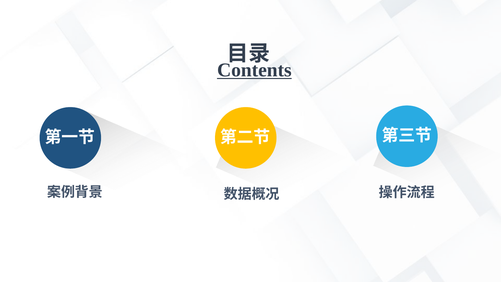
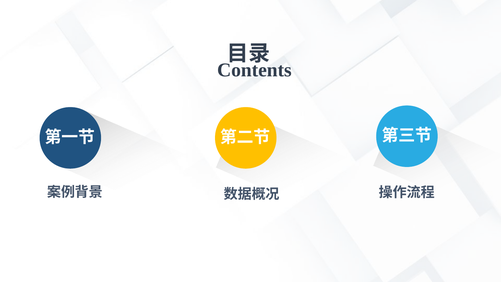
Contents underline: present -> none (254, 70)
